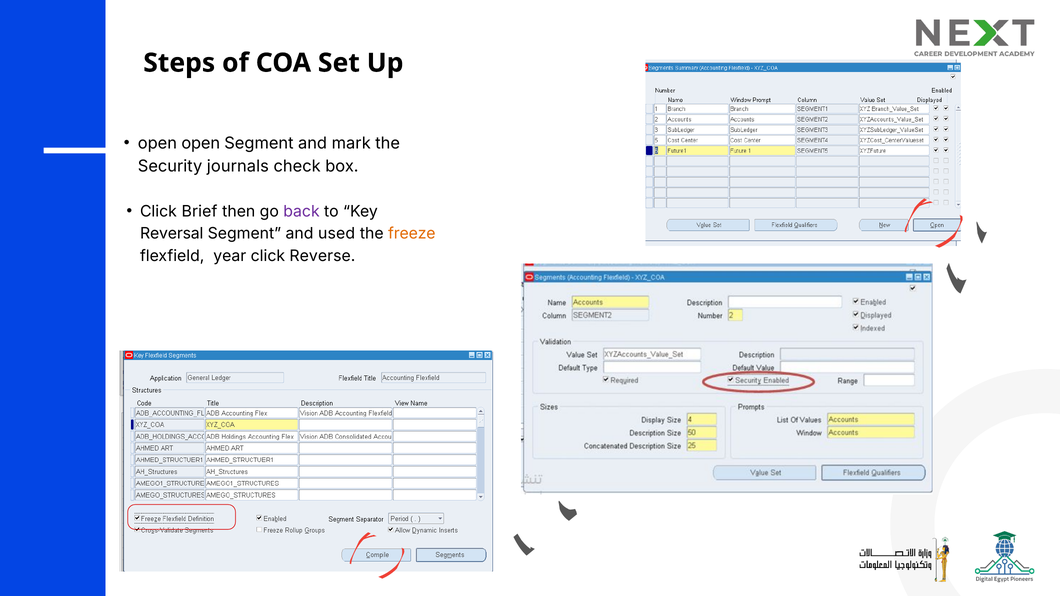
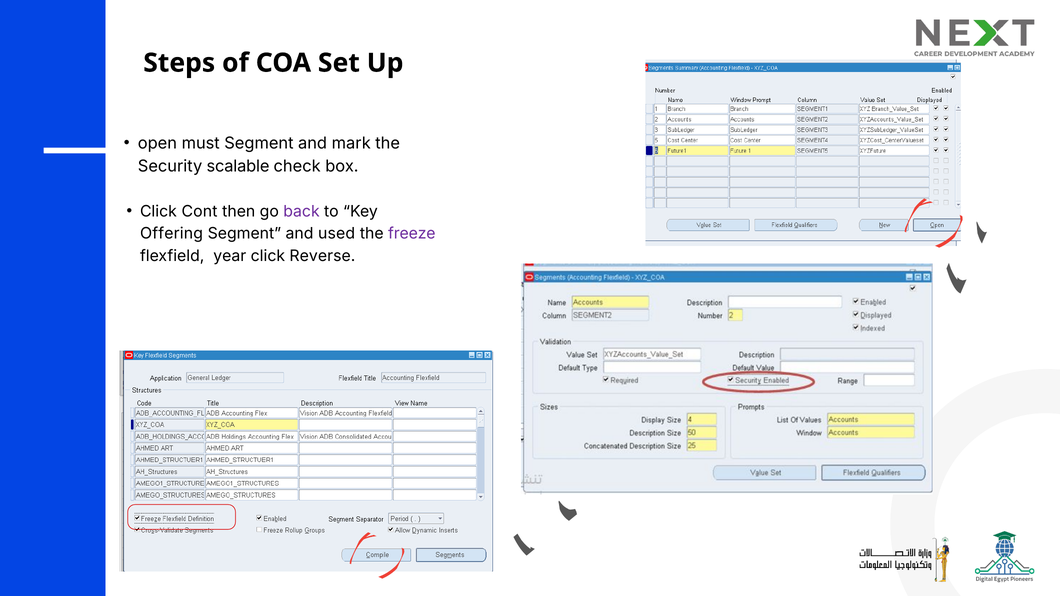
open open: open -> must (201, 144)
journals: journals -> scalable (238, 167)
Brief: Brief -> Cont (200, 212)
Reversal: Reversal -> Offering (172, 234)
freeze colour: orange -> purple (412, 234)
